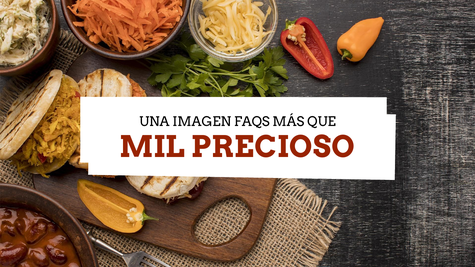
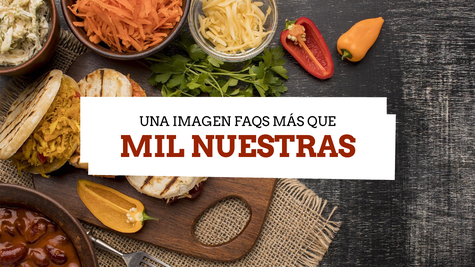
PRECIOSO: PRECIOSO -> NUESTRAS (273, 147)
